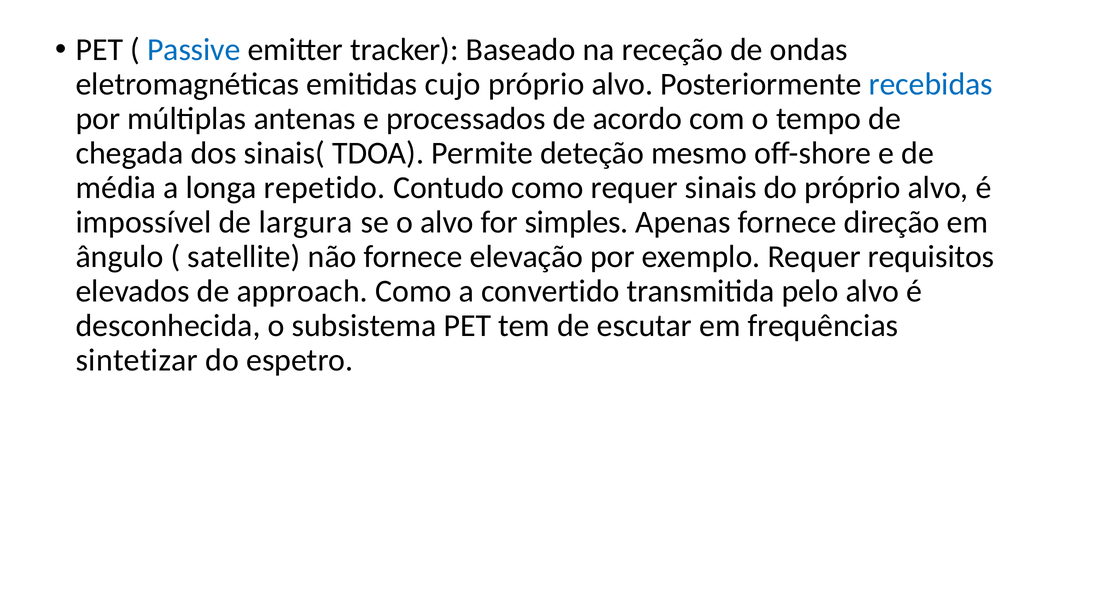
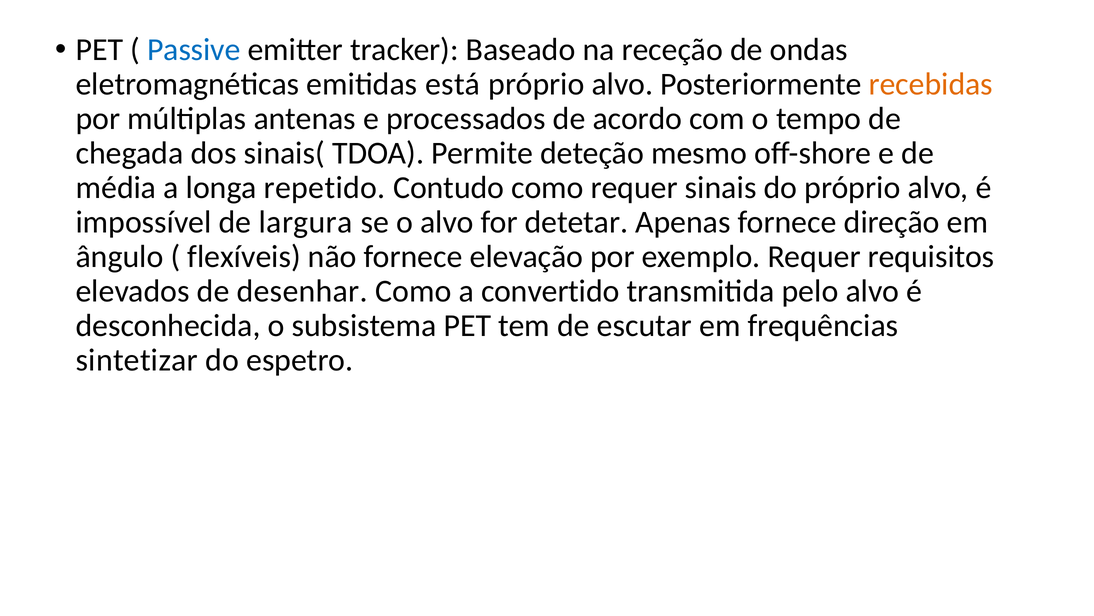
cujo: cujo -> está (453, 84)
recebidas colour: blue -> orange (931, 84)
simples: simples -> detetar (576, 222)
satellite: satellite -> flexíveis (244, 257)
approach: approach -> desenhar (302, 291)
